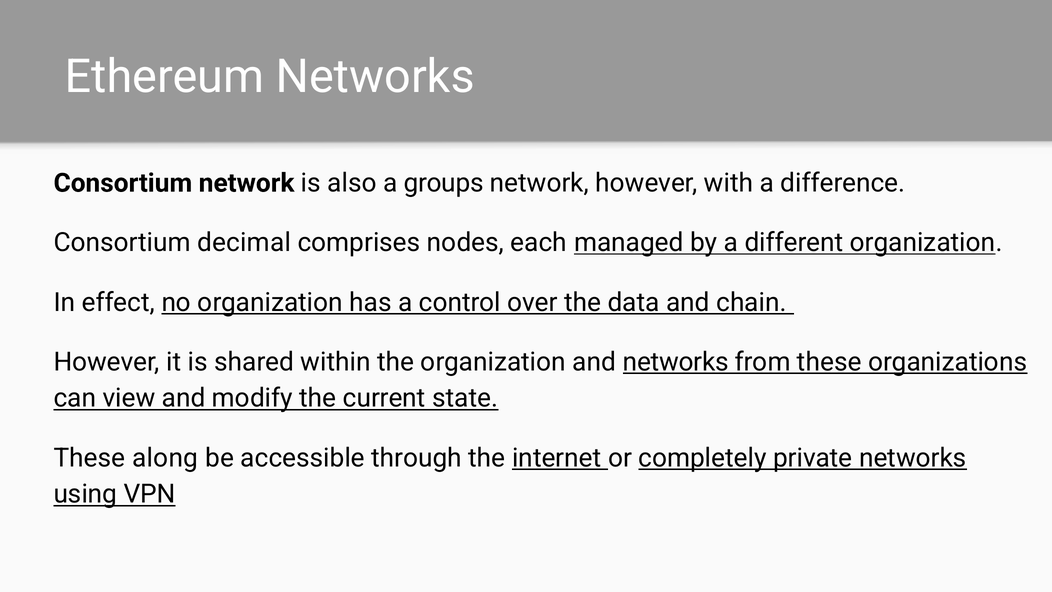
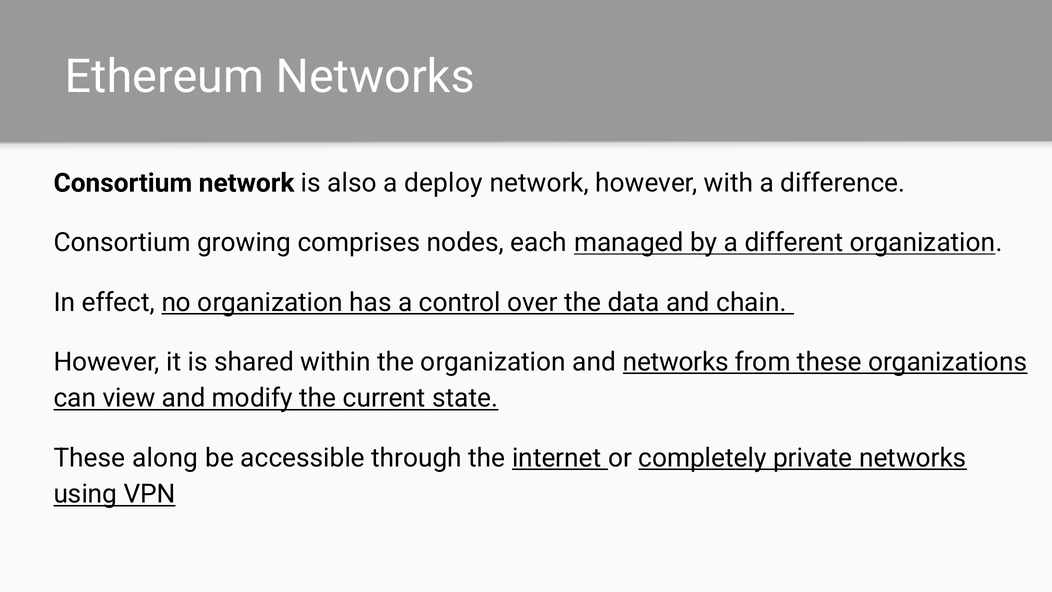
groups: groups -> deploy (443, 183)
decimal: decimal -> growing (244, 243)
